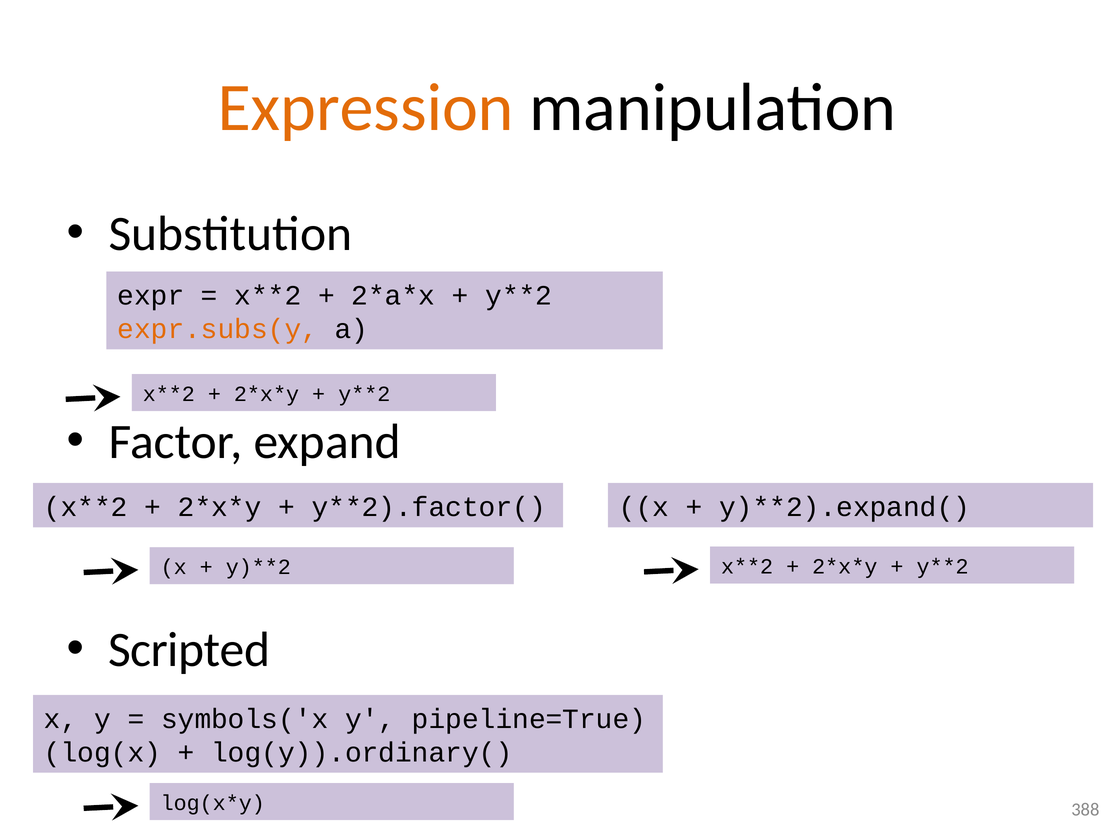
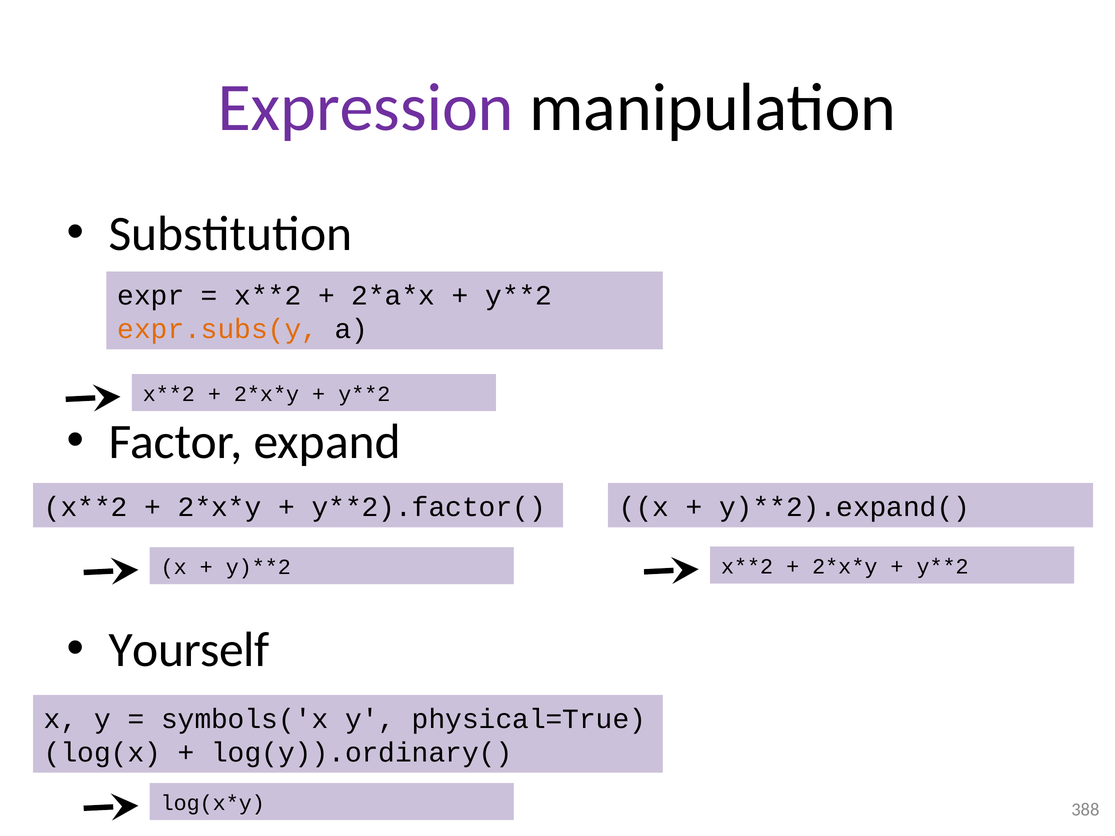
Expression colour: orange -> purple (366, 108)
Scripted: Scripted -> Yourself (189, 650)
pipeline=True: pipeline=True -> physical=True (529, 719)
